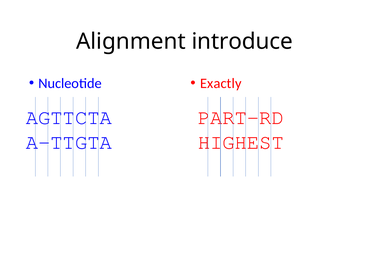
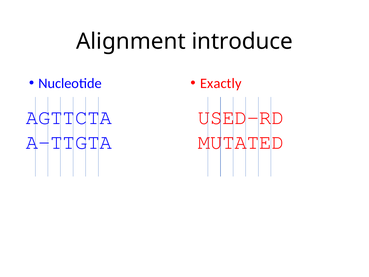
PART-RD: PART-RD -> USED-RD (241, 117)
HIGHEST: HIGHEST -> MUTATED (241, 142)
